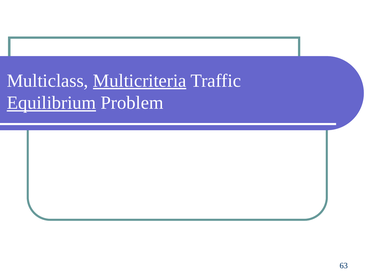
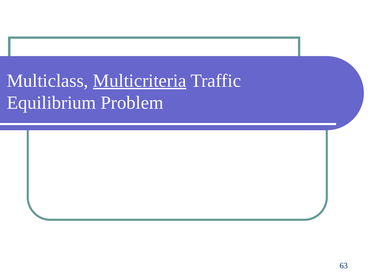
Equilibrium underline: present -> none (51, 103)
